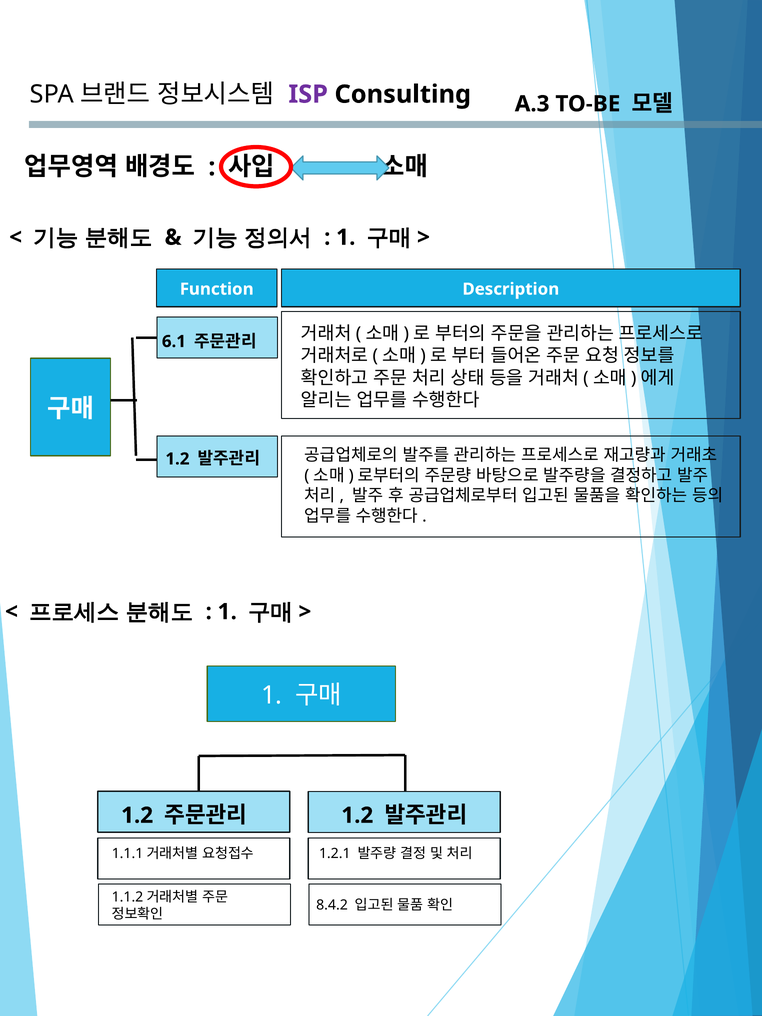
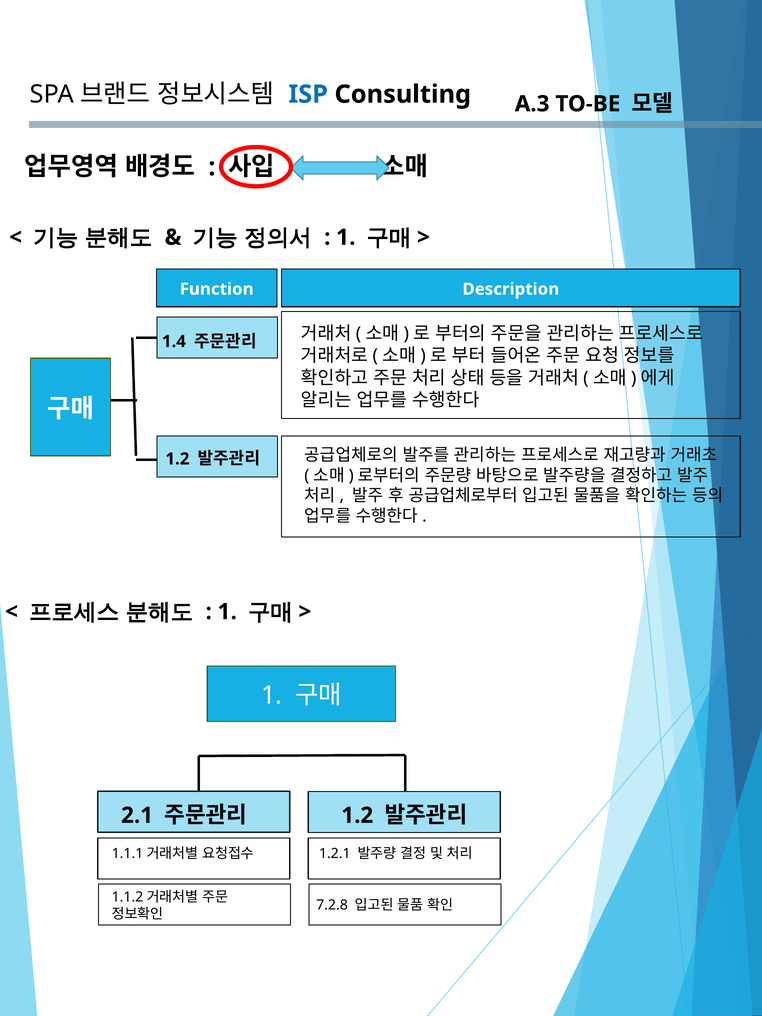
ISP colour: purple -> blue (308, 94)
6.1: 6.1 -> 1.4 (174, 341)
1.2: 1.2 -> 2.1 (137, 815)
8.4.2: 8.4.2 -> 7.2.8 (332, 905)
